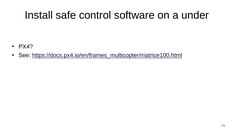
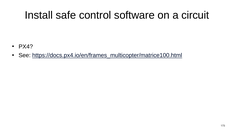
under: under -> circuit (195, 15)
